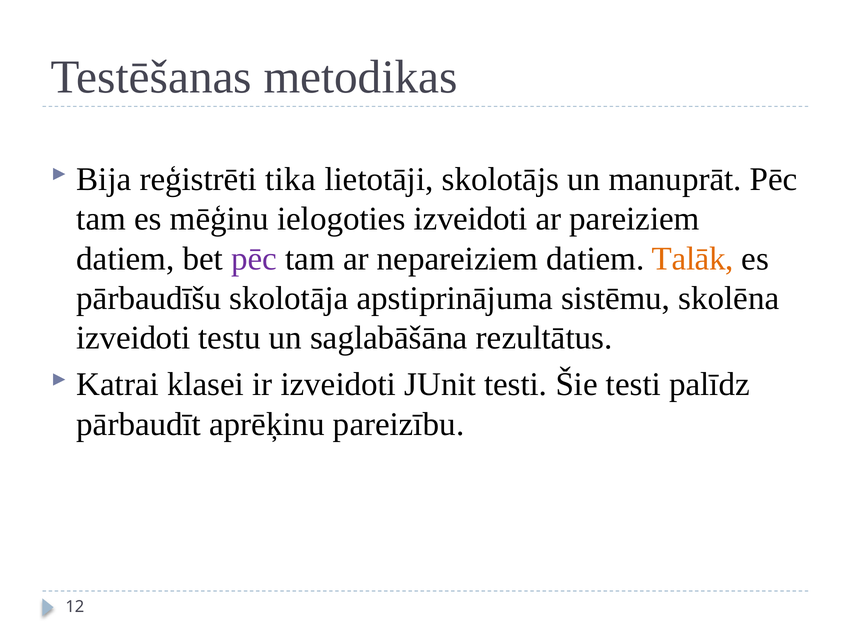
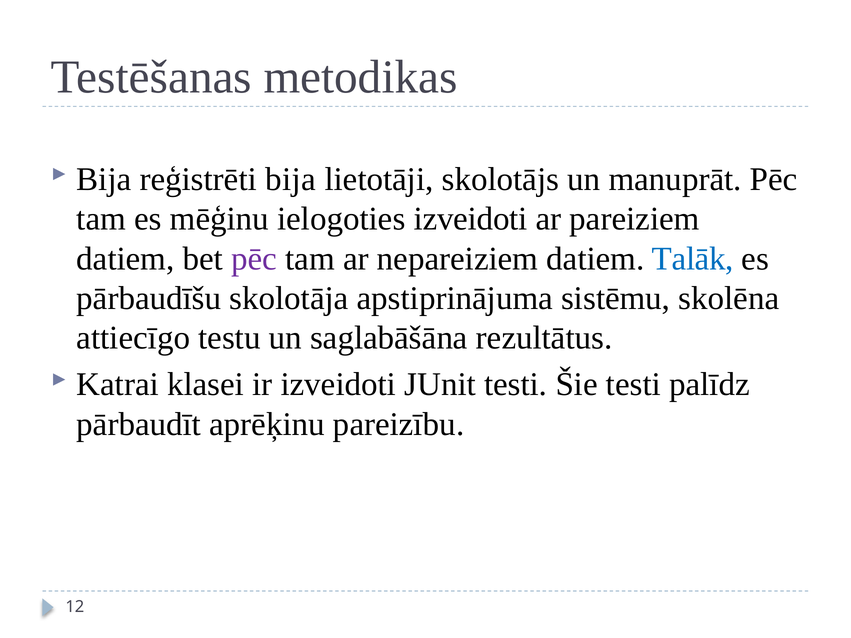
reģistrēti tika: tika -> bija (291, 179)
Talāk colour: orange -> blue (693, 259)
izveidoti: izveidoti -> attiecīgo (133, 338)
